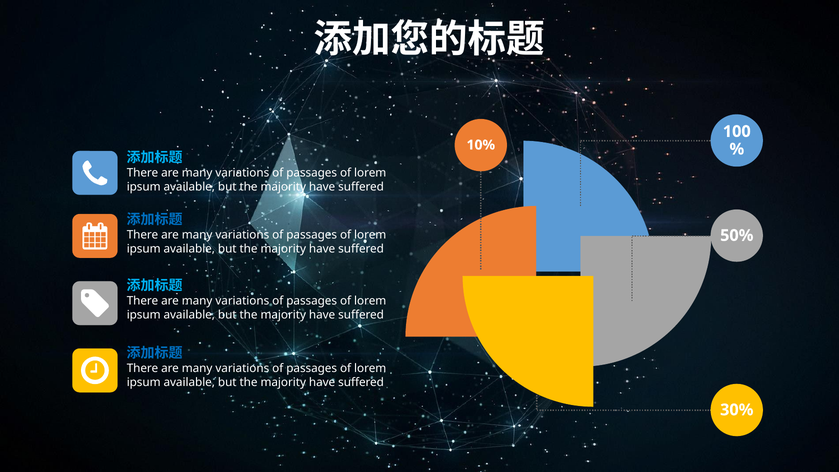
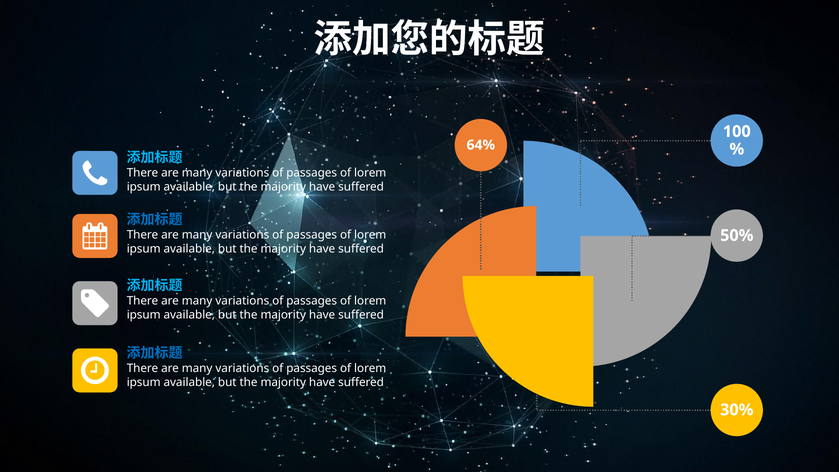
10%: 10% -> 64% (481, 145)
